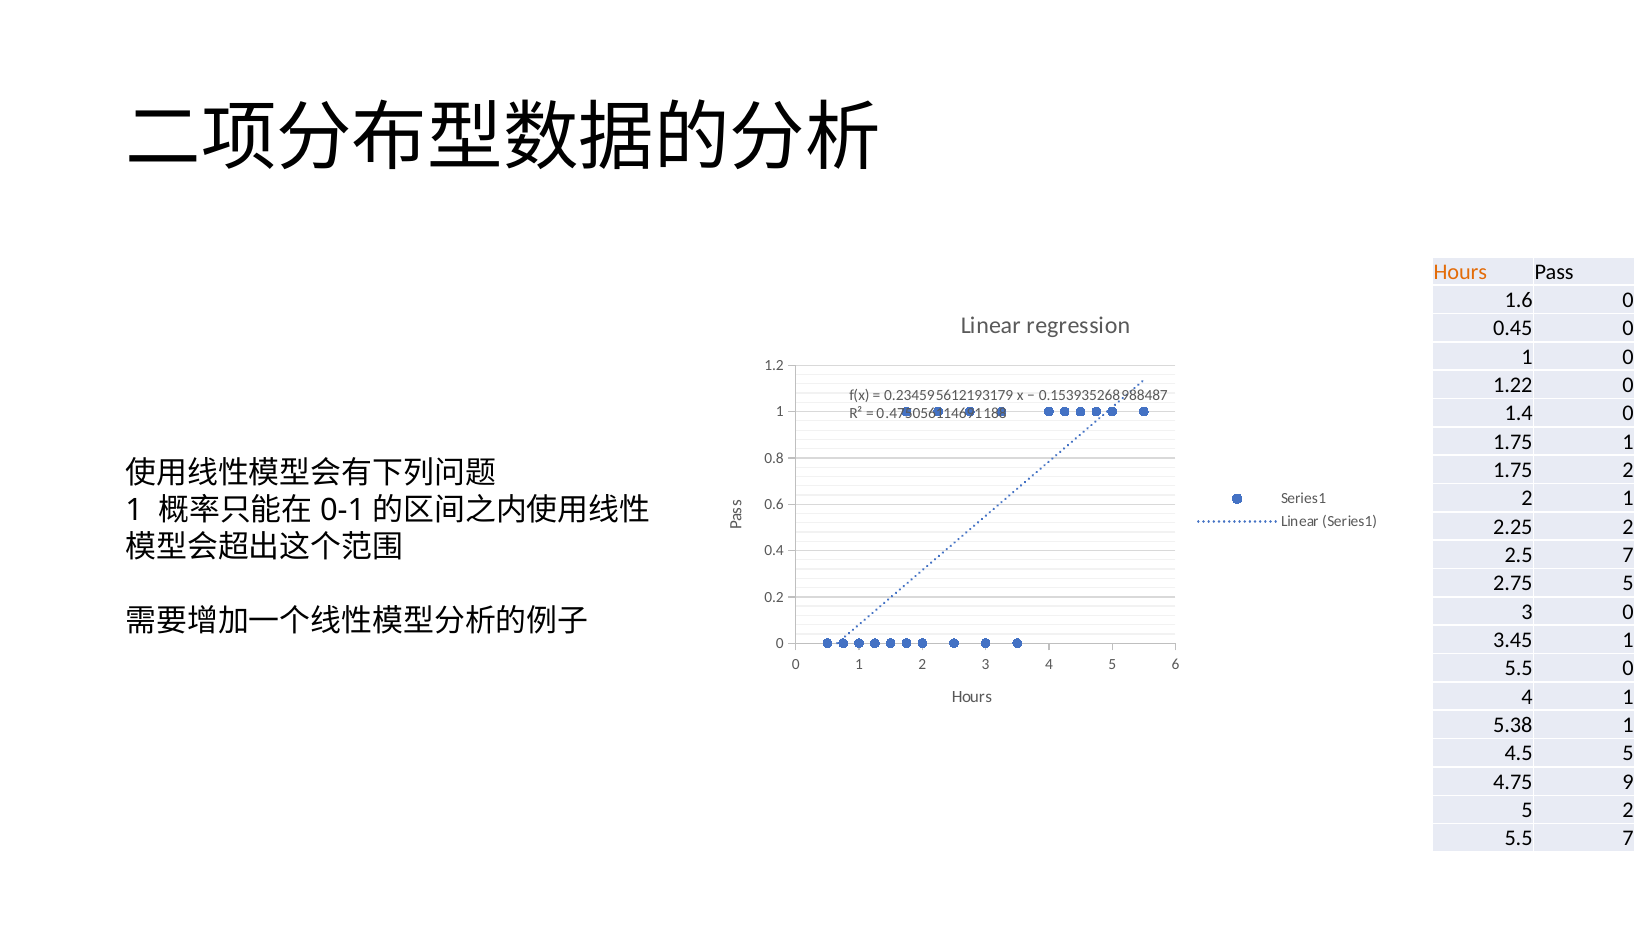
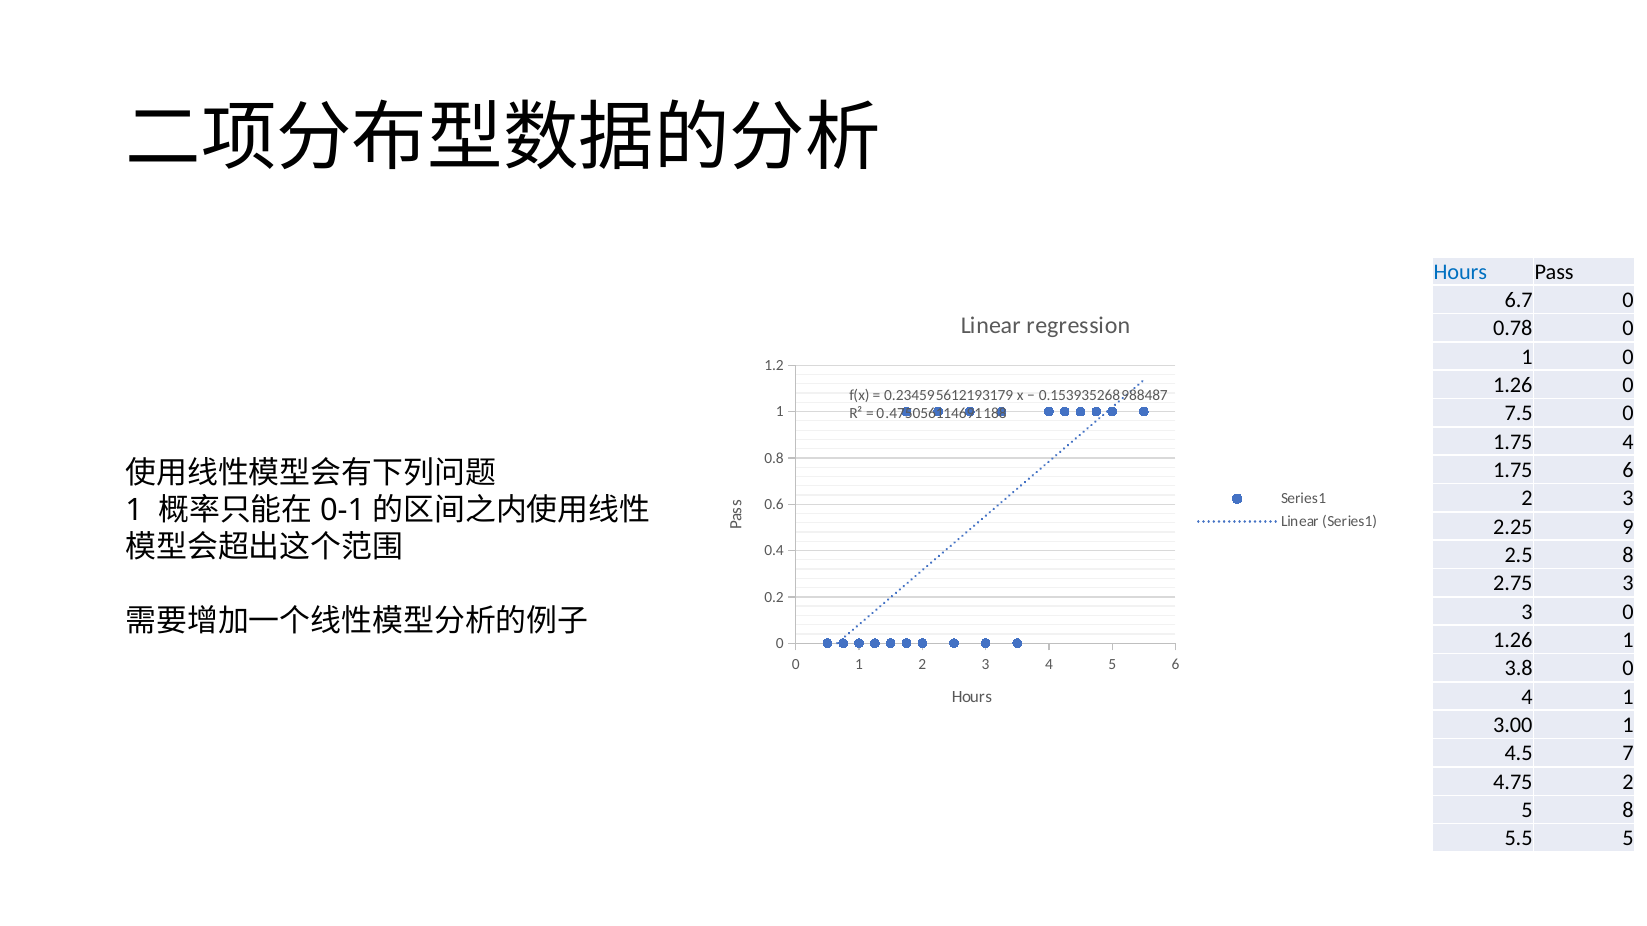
Hours colour: orange -> blue (1460, 272)
1.6: 1.6 -> 6.7 (1519, 300)
0.45: 0.45 -> 0.78 (1513, 329)
1.22: 1.22 -> 1.26 (1513, 385)
1.4: 1.4 -> 7.5 (1519, 414)
1.75 1: 1 -> 4 (1628, 442)
1.75 2: 2 -> 6 (1628, 470)
1: 1 -> 3 (1628, 499)
2.25 2: 2 -> 9 (1628, 527)
2.5 7: 7 -> 8 (1628, 555)
2.75 5: 5 -> 3 (1628, 584)
3.45: 3.45 -> 1.26 (1513, 641)
5.5: 5.5 -> 3.8 (1519, 669)
5.38: 5.38 -> 3.00 (1513, 726)
4.5 5: 5 -> 7 (1628, 754)
4.75 9: 9 -> 2 (1628, 782)
5 2: 2 -> 8 (1628, 811)
5.5 7: 7 -> 5 (1628, 839)
